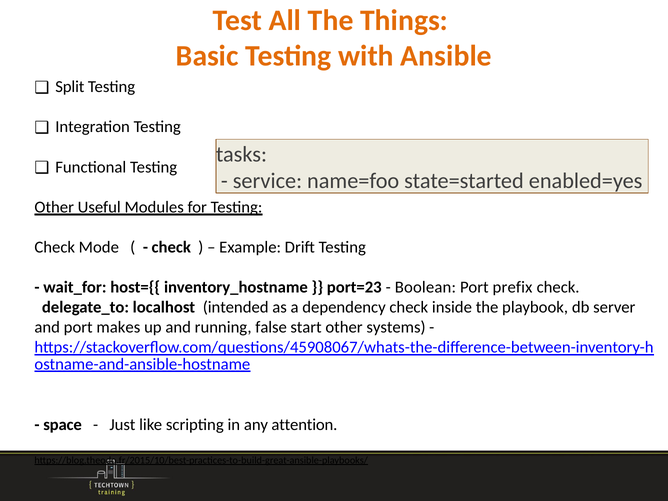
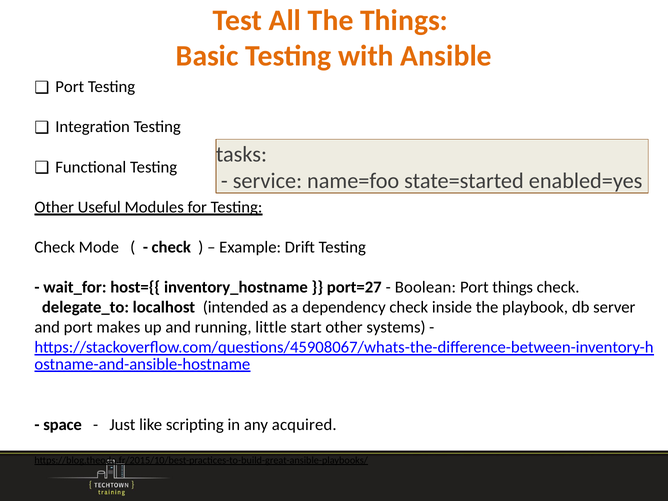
Split: Split -> Port (70, 87)
port=23: port=23 -> port=27 (354, 287)
Port prefix: prefix -> things (513, 287)
false: false -> little (271, 327)
attention: attention -> acquired (304, 425)
